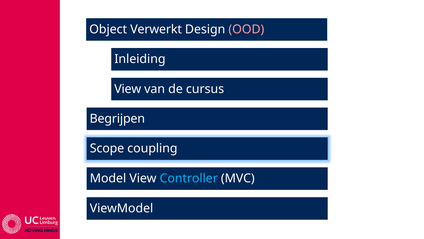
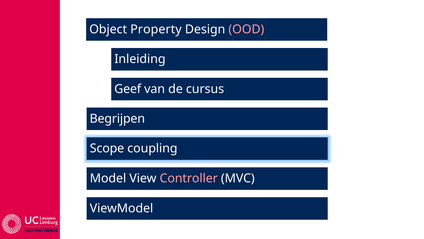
Verwerkt: Verwerkt -> Property (156, 29)
View: View -> Geef (128, 89)
Controller colour: light blue -> pink (189, 178)
